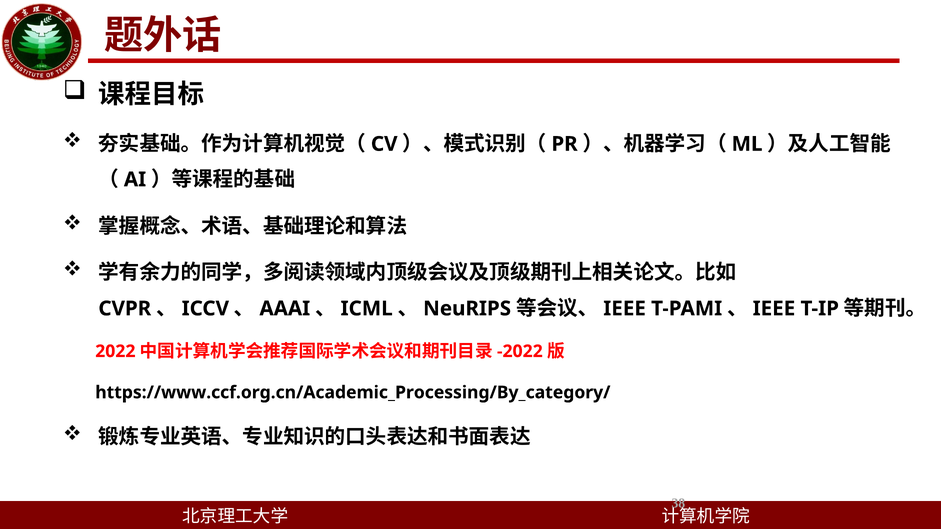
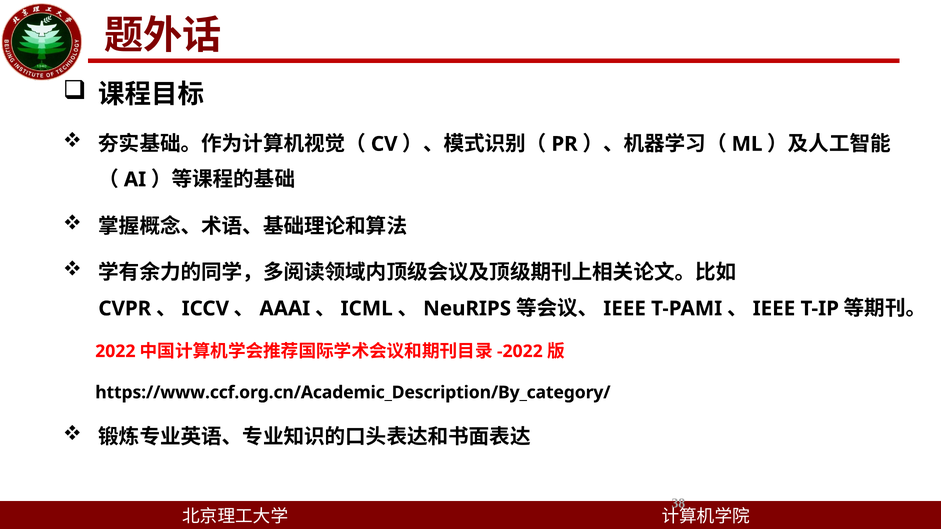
https://www.ccf.org.cn/Academic_Processing/By_category/: https://www.ccf.org.cn/Academic_Processing/By_category/ -> https://www.ccf.org.cn/Academic_Description/By_category/ (353, 393)
